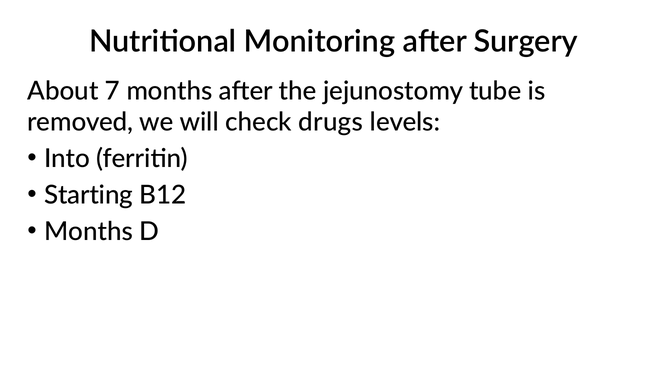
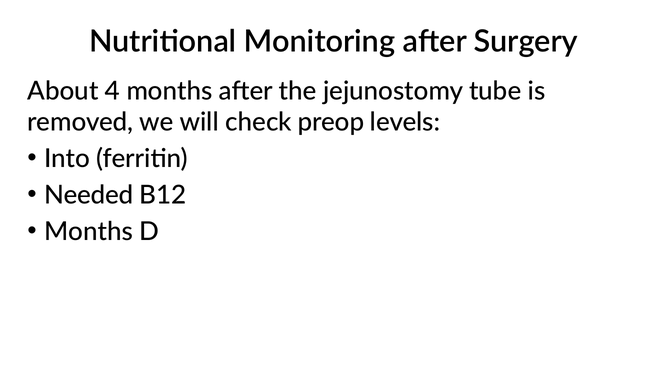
7: 7 -> 4 (112, 91)
drugs: drugs -> preop (331, 122)
Starting: Starting -> Needed (89, 195)
